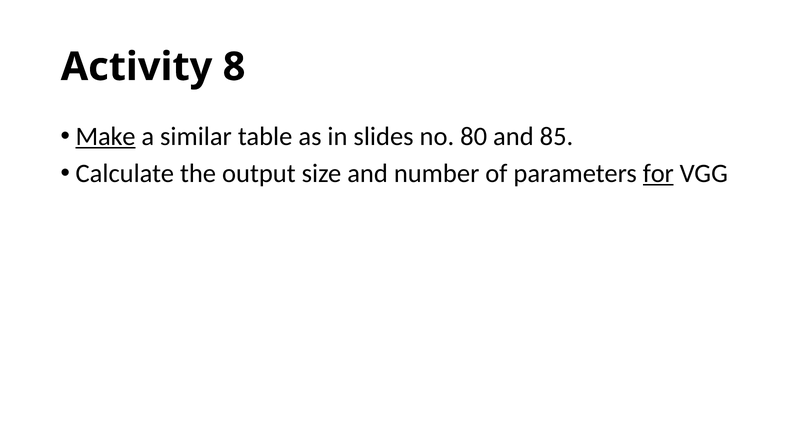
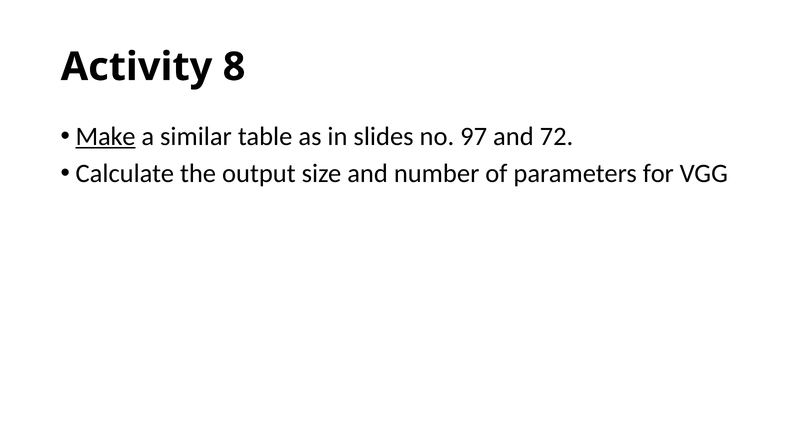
80: 80 -> 97 (474, 136)
85: 85 -> 72 (556, 136)
for underline: present -> none (658, 173)
